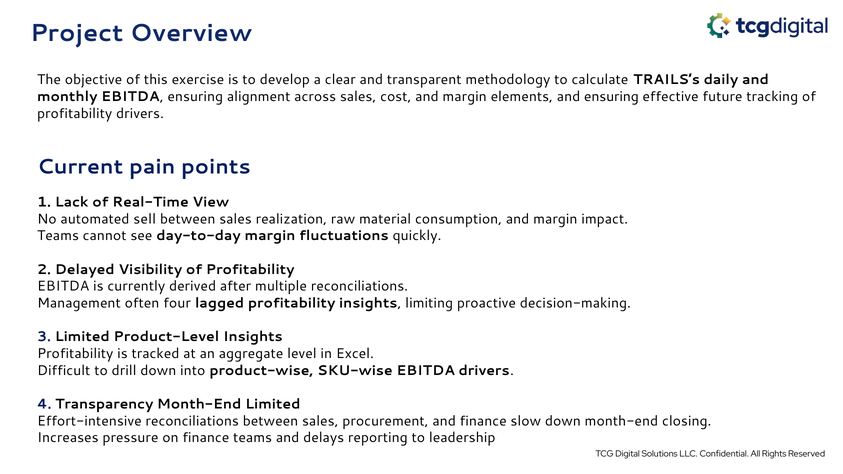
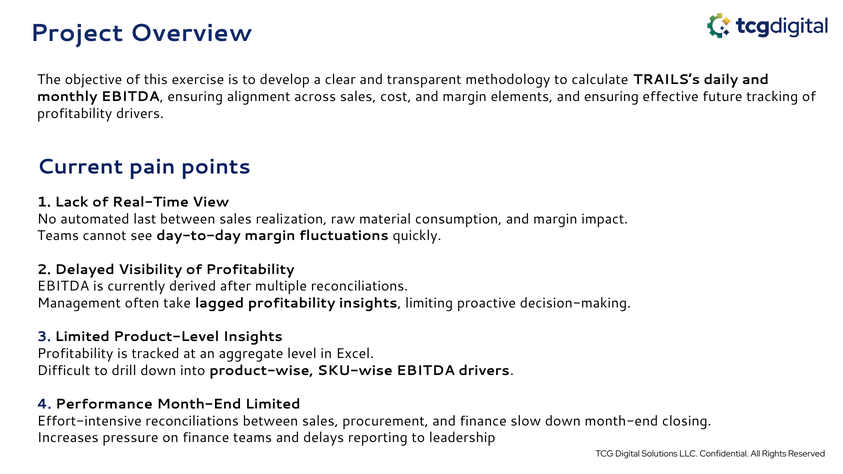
sell: sell -> last (145, 219)
four: four -> take (177, 303)
Transparency: Transparency -> Performance (104, 404)
